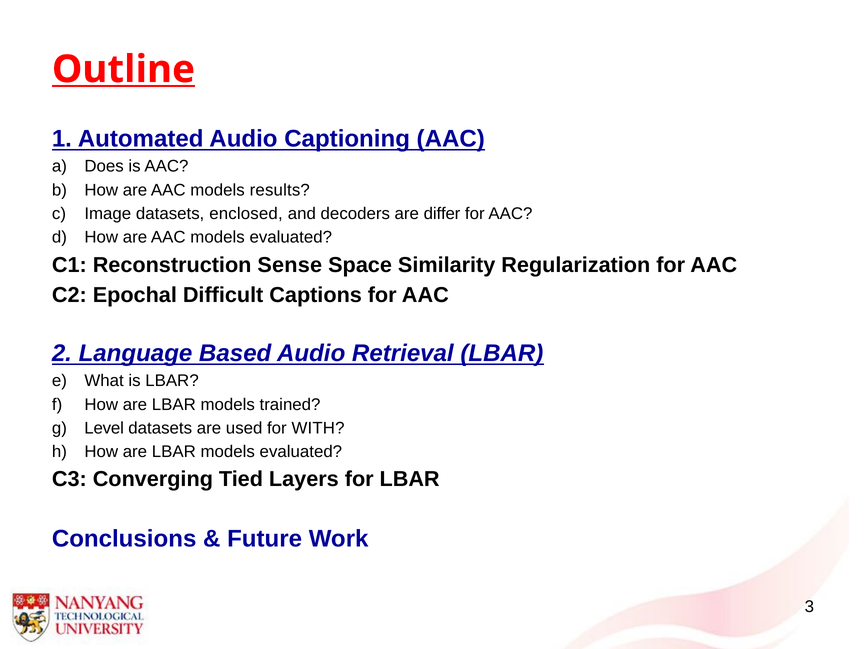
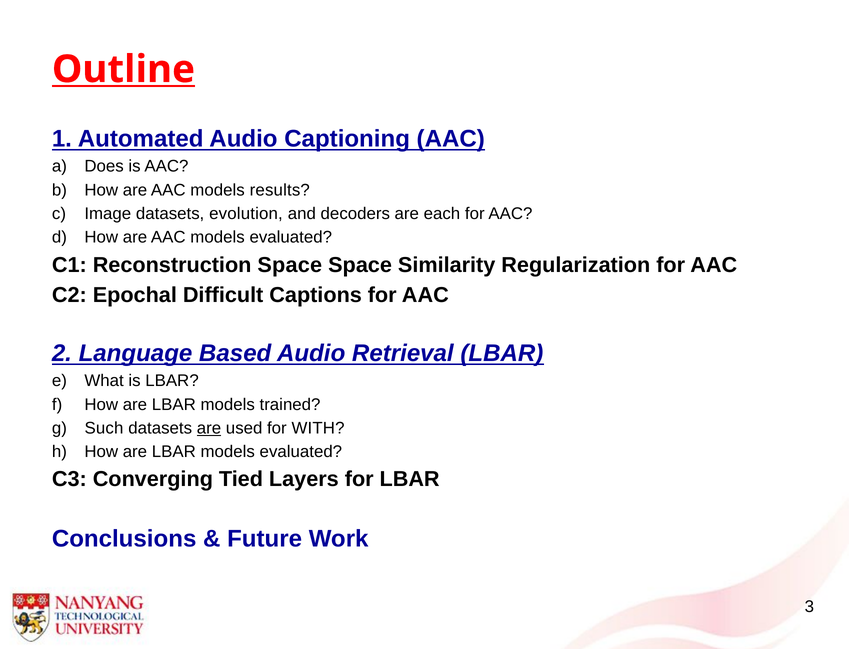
enclosed: enclosed -> evolution (246, 214)
differ: differ -> each (442, 214)
Reconstruction Sense: Sense -> Space (290, 265)
Level: Level -> Such (104, 428)
are underline: none -> present (209, 428)
